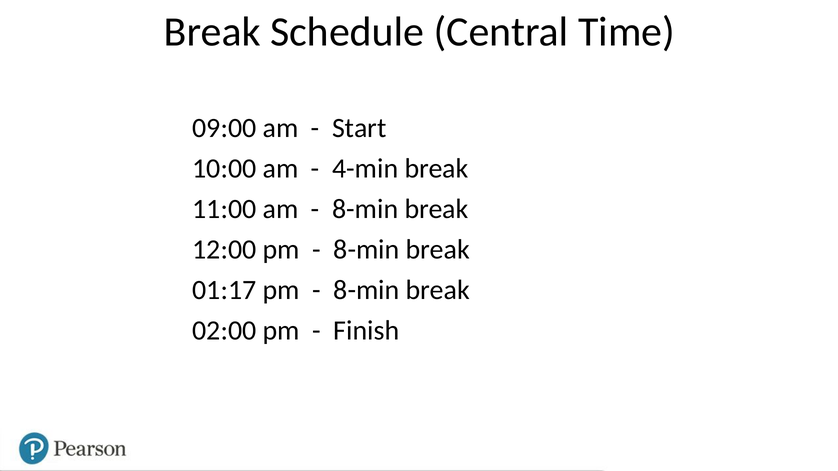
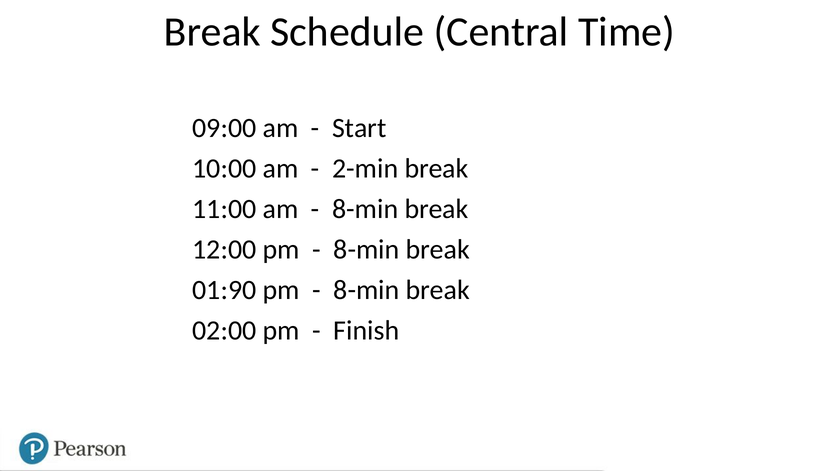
4-min: 4-min -> 2-min (365, 169)
01:17: 01:17 -> 01:90 (224, 290)
